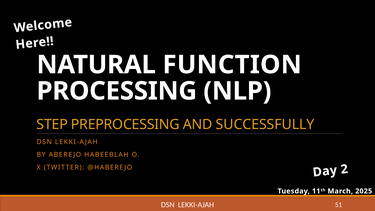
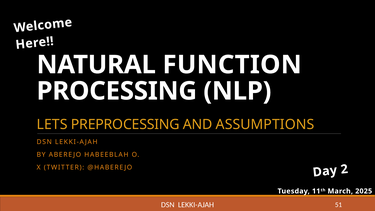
STEP: STEP -> LETS (52, 124)
SUCCESSFULLY: SUCCESSFULLY -> ASSUMPTIONS (265, 124)
